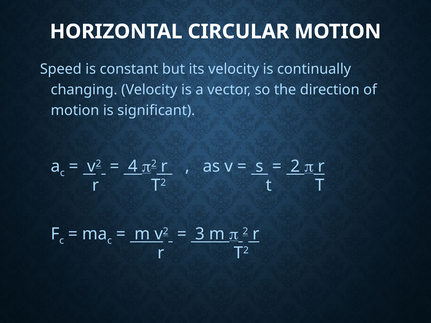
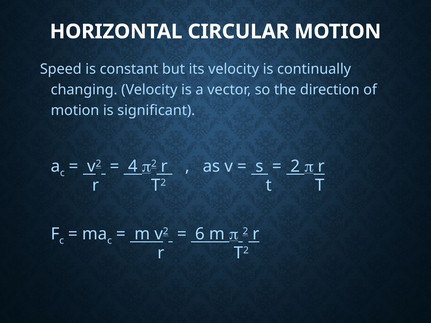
3: 3 -> 6 (200, 234)
